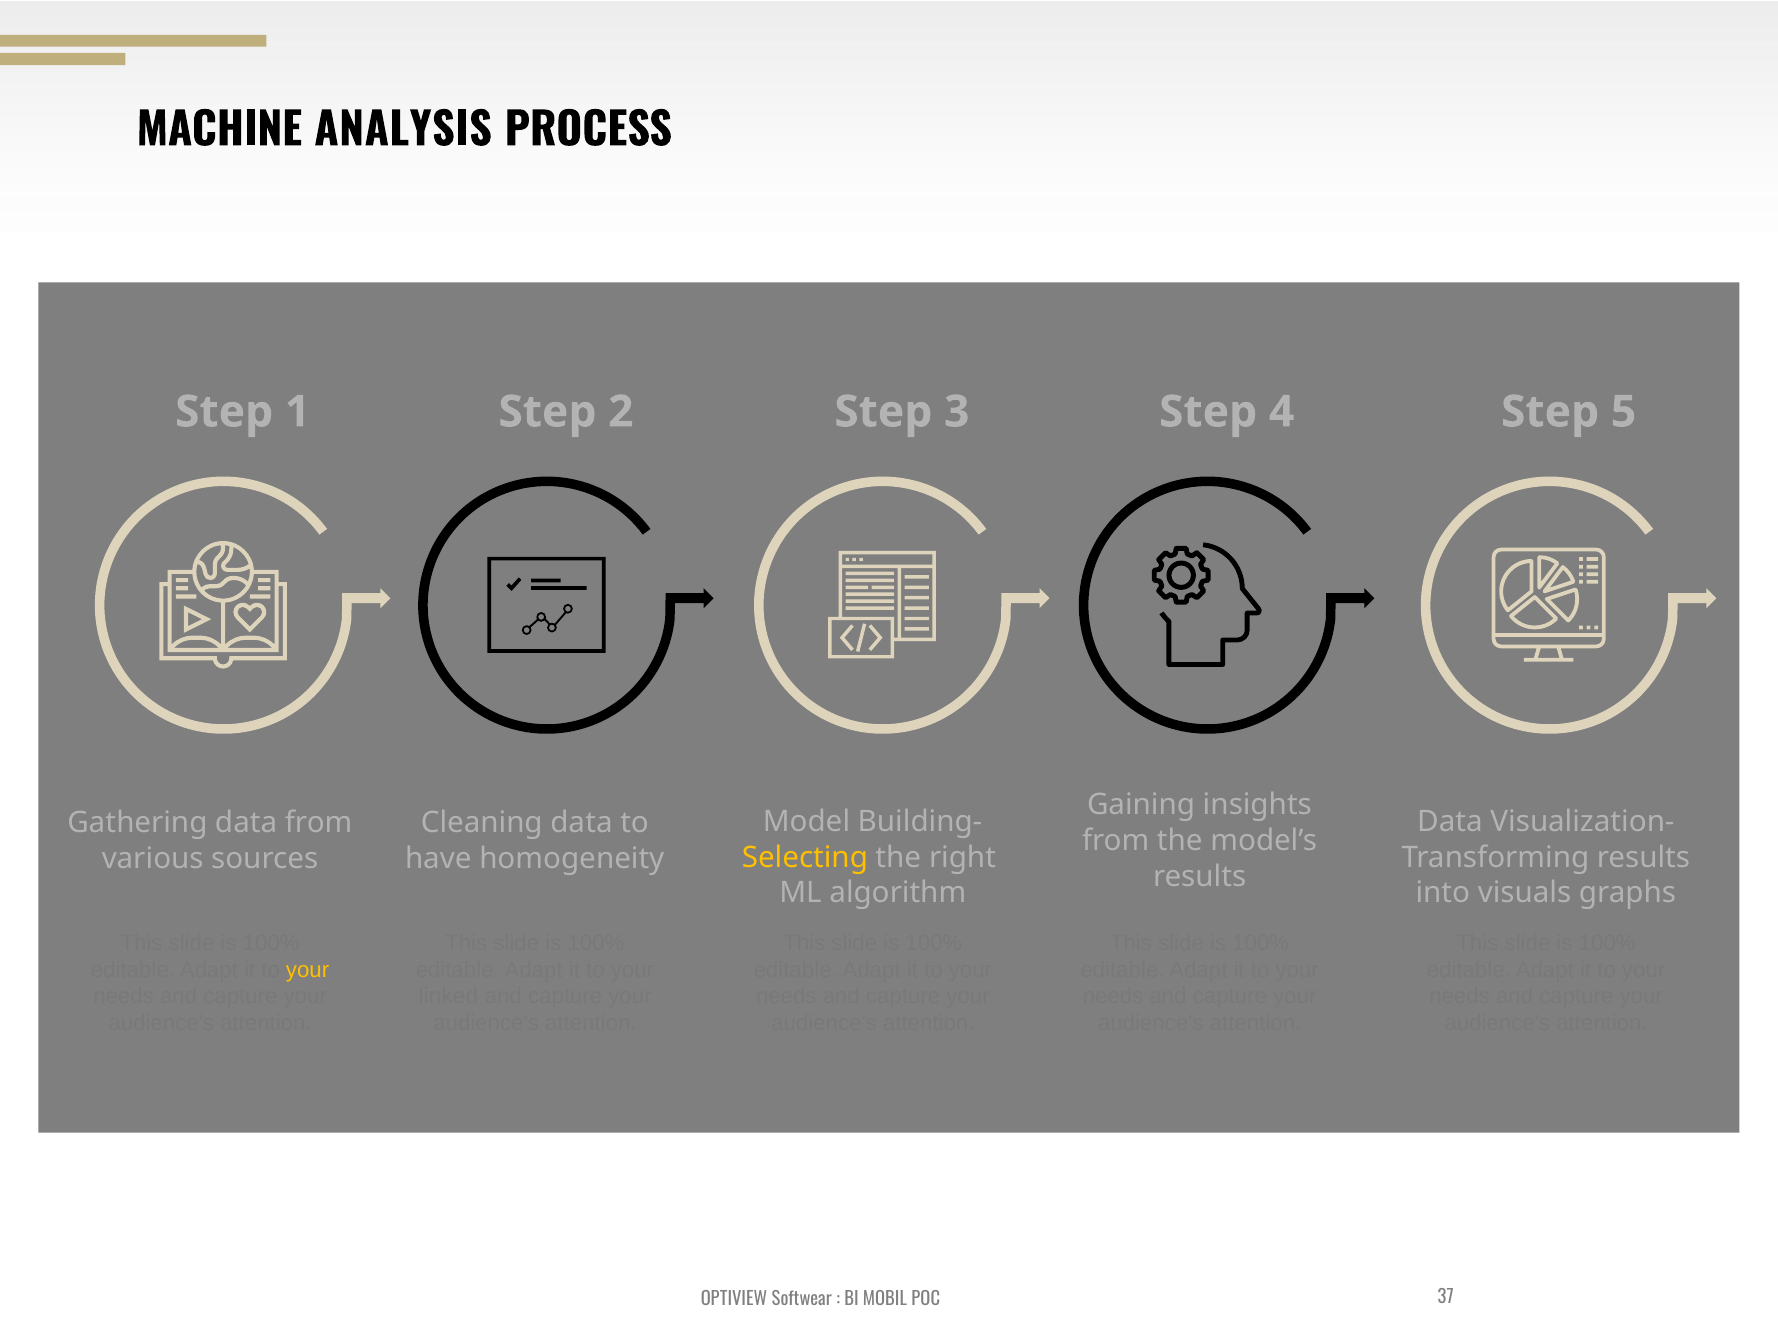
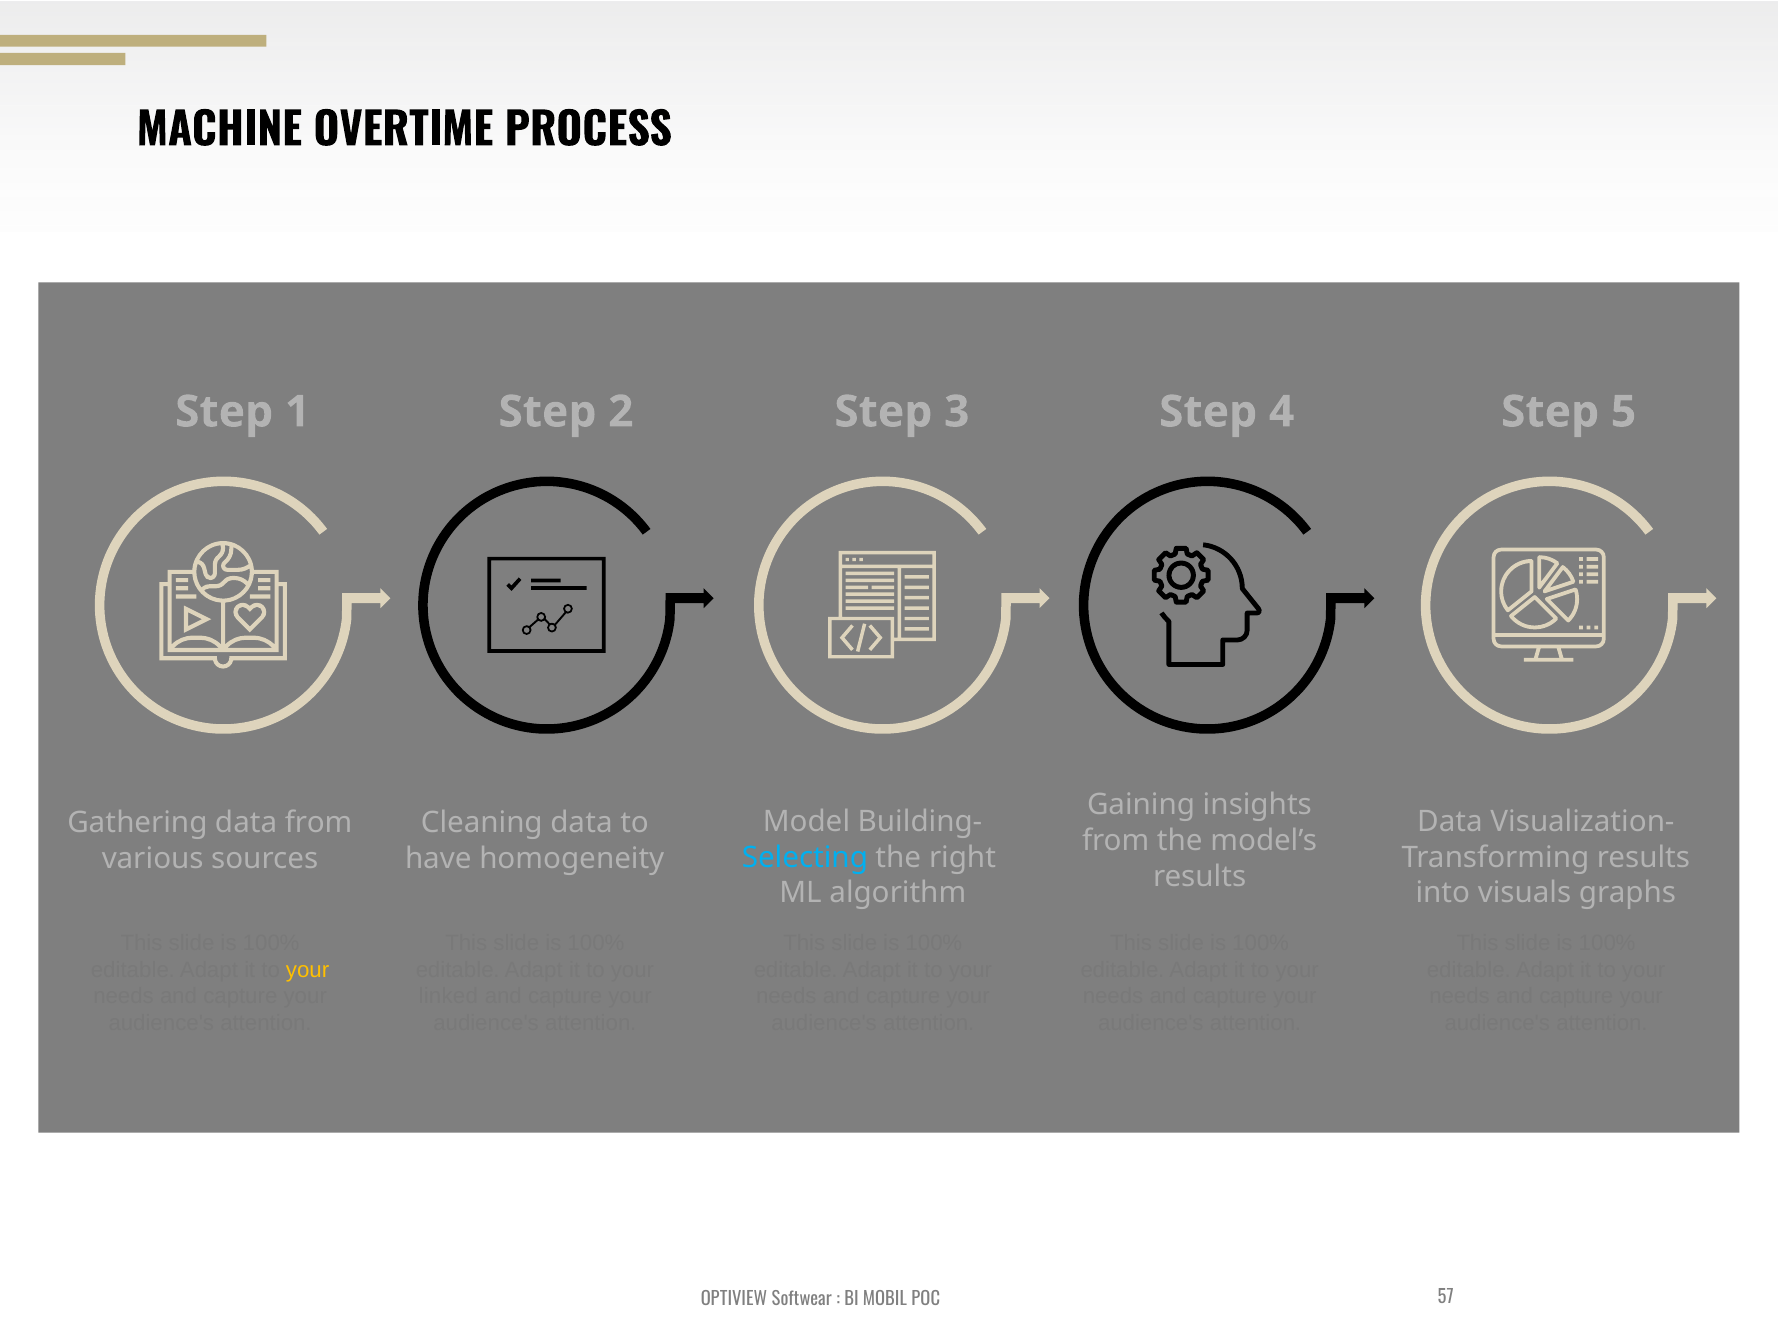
ANALYSIS: ANALYSIS -> OVERTIME (403, 131)
Selecting colour: yellow -> light blue (805, 858)
37: 37 -> 57 (1446, 1298)
